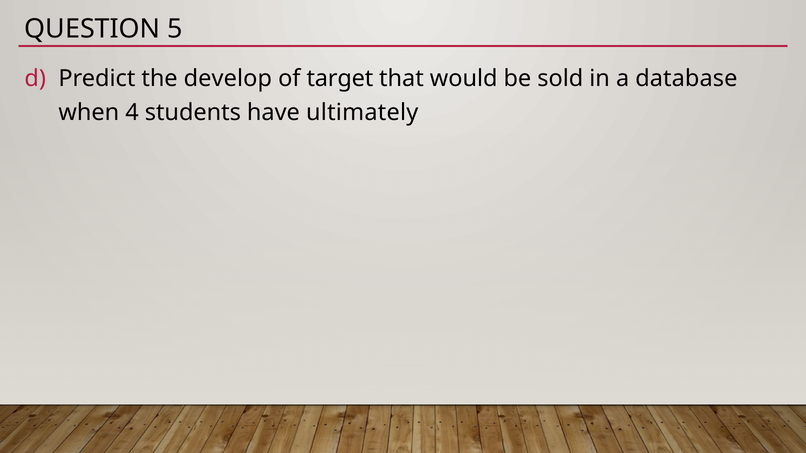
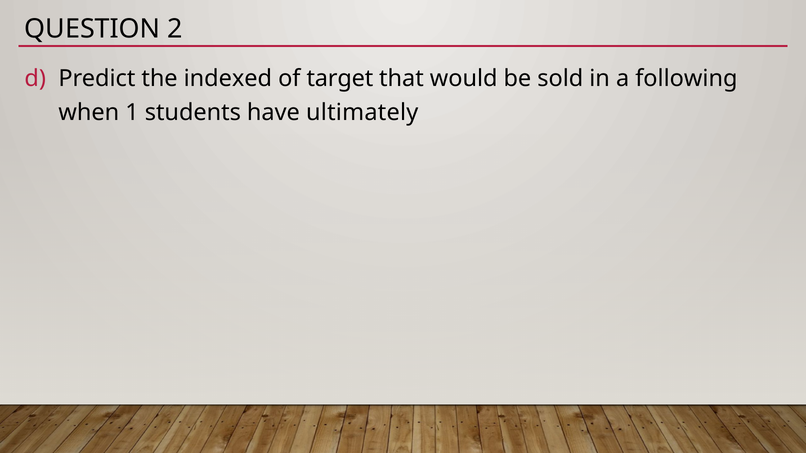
5: 5 -> 2 (175, 29)
develop: develop -> indexed (228, 79)
database: database -> following (686, 79)
4: 4 -> 1 (132, 113)
